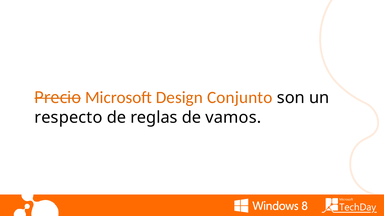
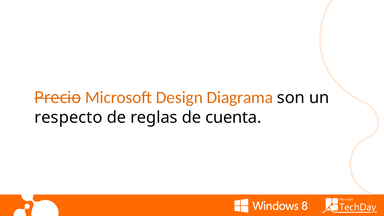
Conjunto: Conjunto -> Diagrama (240, 97)
vamos: vamos -> cuenta (233, 118)
